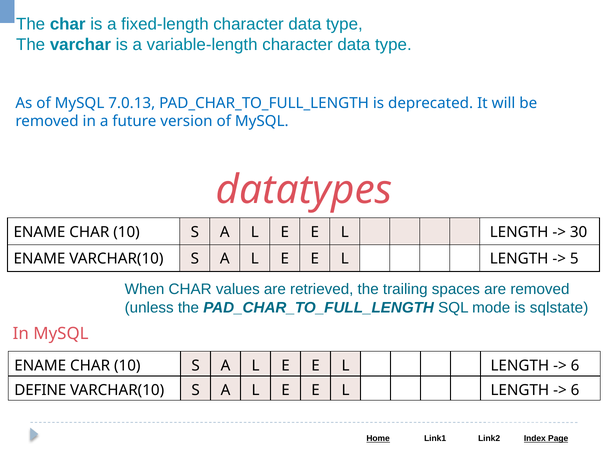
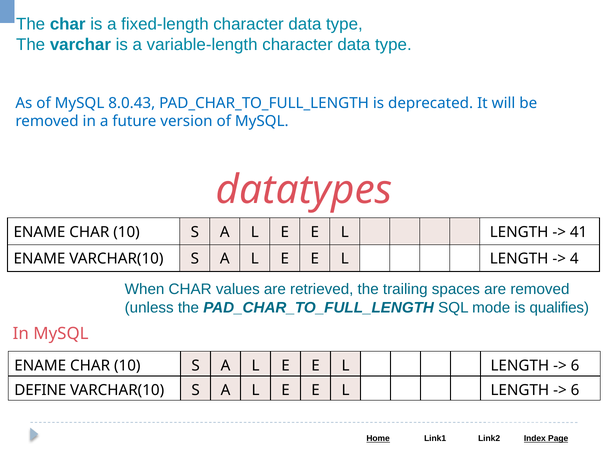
7.0.13: 7.0.13 -> 8.0.43 (132, 103)
30: 30 -> 41 (579, 232)
5: 5 -> 4 (574, 259)
sqlstate: sqlstate -> qualifies (559, 308)
